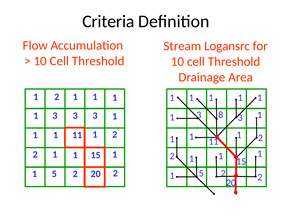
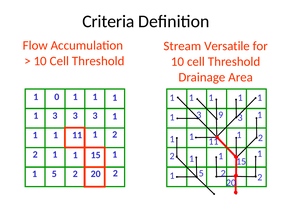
Logansrc: Logansrc -> Versatile (227, 46)
2: 2 -> 0 (57, 97)
8: 8 -> 9 (221, 115)
